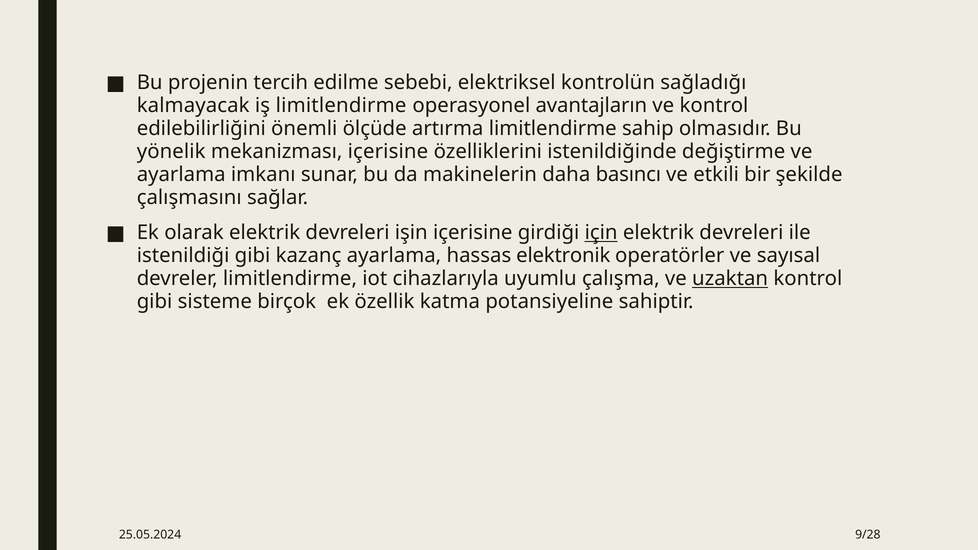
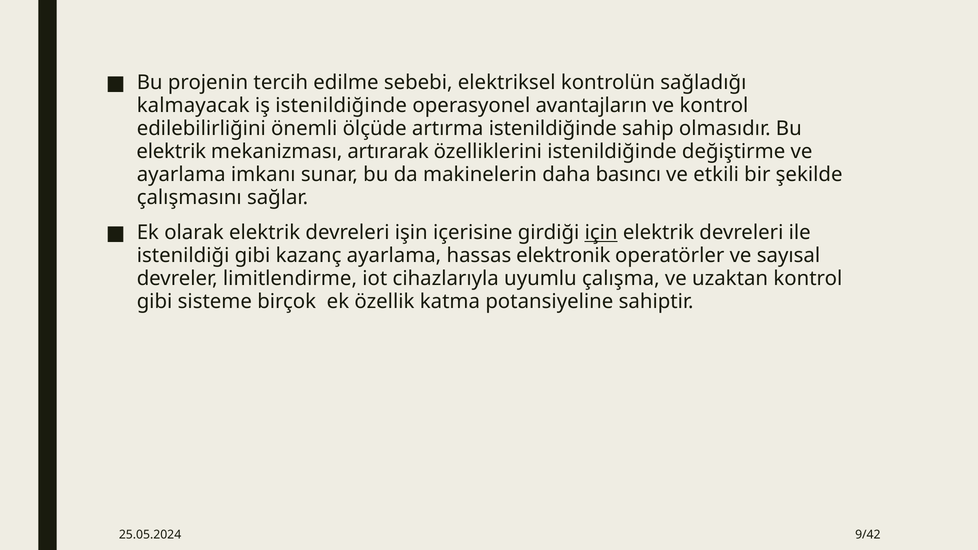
iş limitlendirme: limitlendirme -> istenildiğinde (341, 106)
artırma limitlendirme: limitlendirme -> istenildiğinde (553, 129)
yönelik: yönelik -> elektrik (171, 152)
mekanizması içerisine: içerisine -> artırarak (388, 152)
uzaktan underline: present -> none (730, 279)
9/28: 9/28 -> 9/42 (868, 535)
